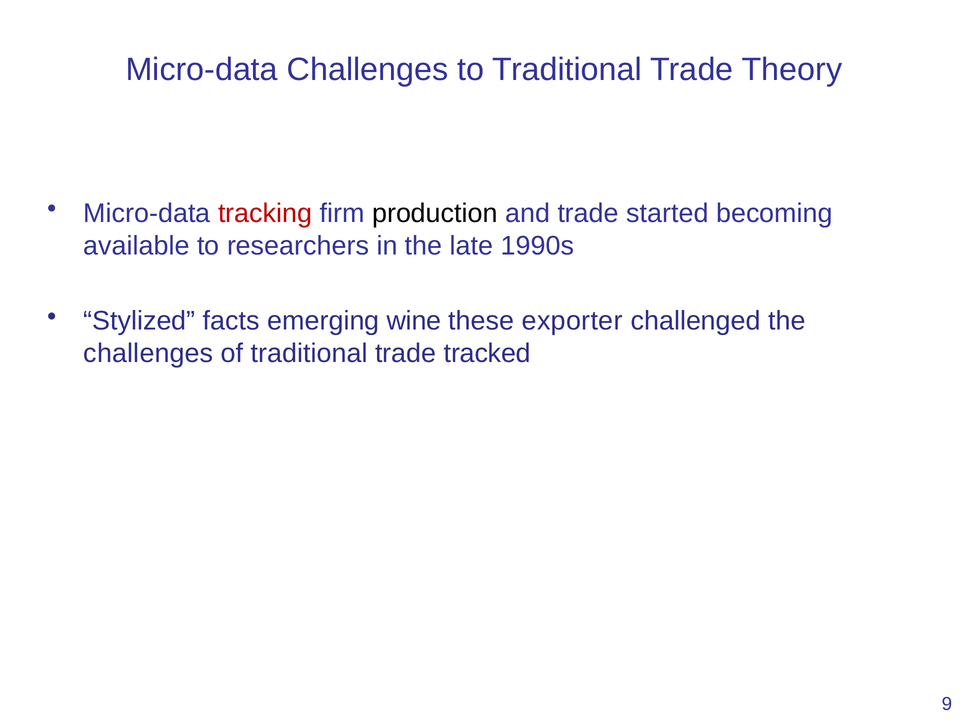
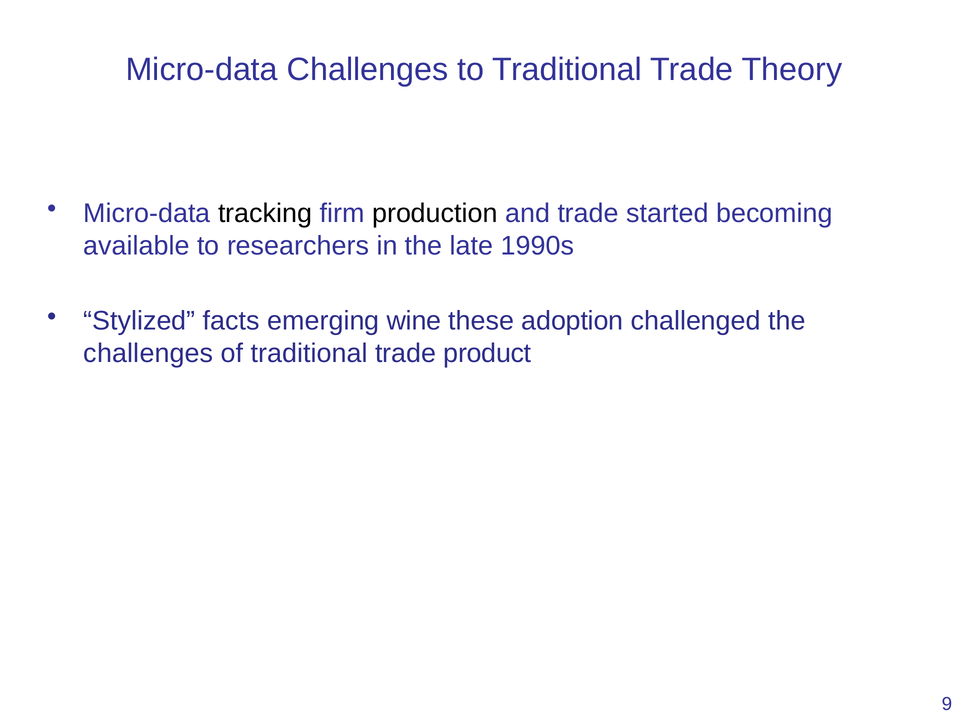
tracking colour: red -> black (265, 213)
exporter: exporter -> adoption (572, 321)
tracked: tracked -> product (487, 353)
